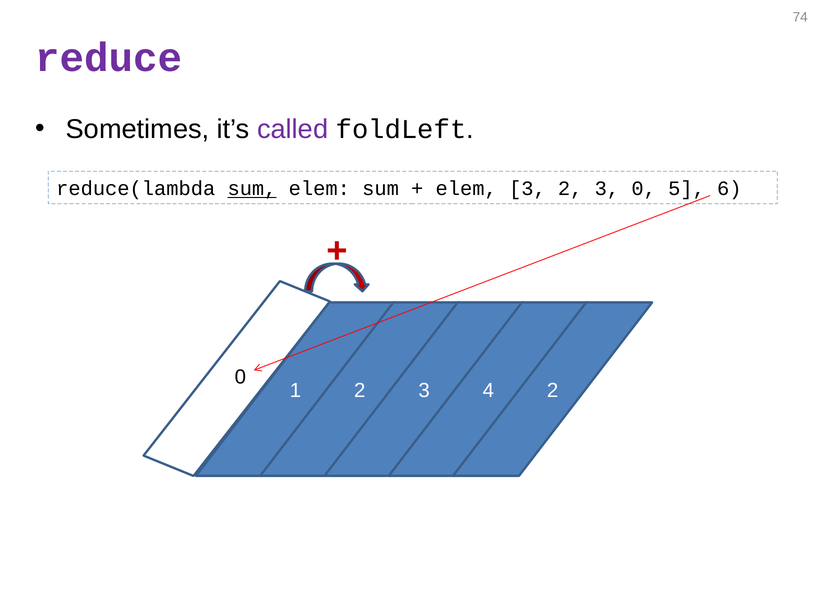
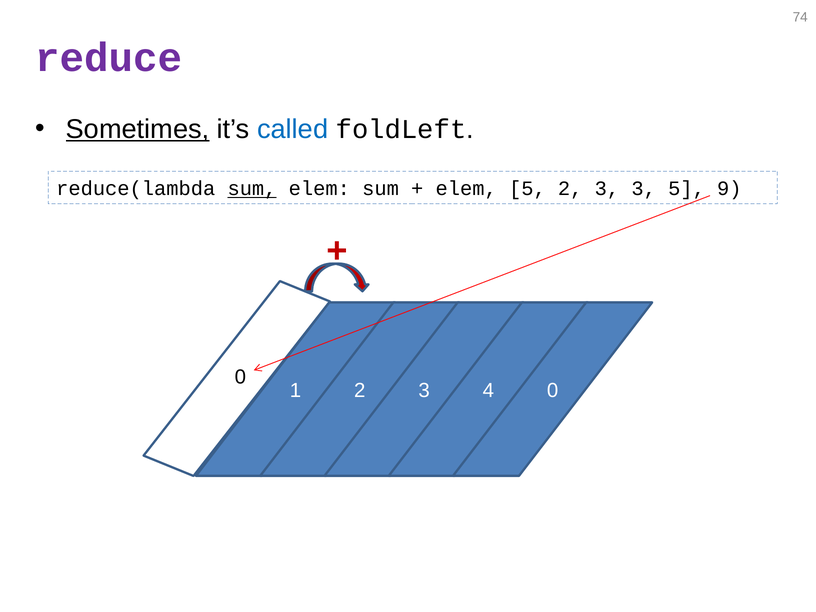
Sometimes underline: none -> present (138, 129)
called colour: purple -> blue (293, 129)
elem 3: 3 -> 5 (527, 189)
3 0: 0 -> 3 (644, 189)
6: 6 -> 9 (729, 189)
2: 2 -> 0 (553, 391)
